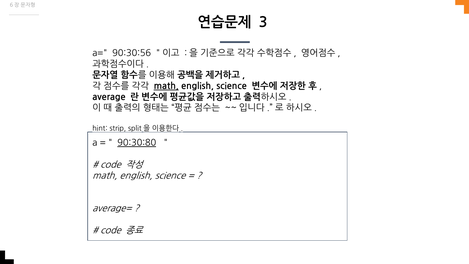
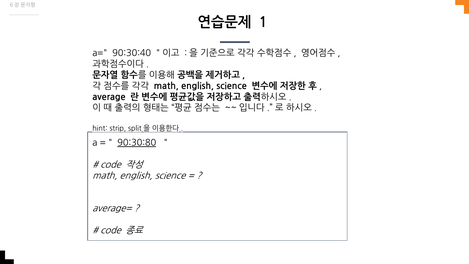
3: 3 -> 1 (263, 23)
90:30:56: 90:30:56 -> 90:30:40 (132, 53)
math underline: present -> none (166, 86)
